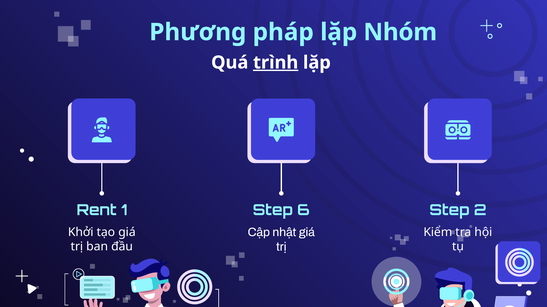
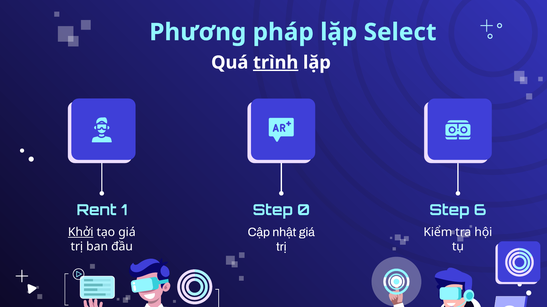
Nhóm: Nhóm -> Select (400, 32)
6: 6 -> 0 (304, 211)
2: 2 -> 6 (480, 211)
Khởi underline: none -> present (81, 233)
